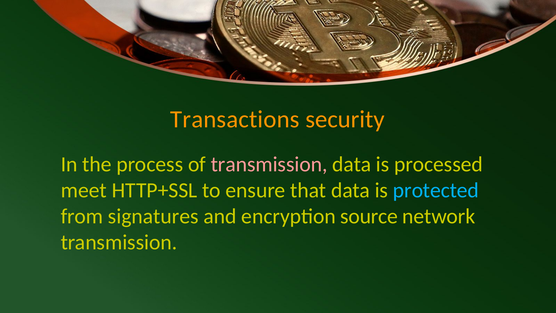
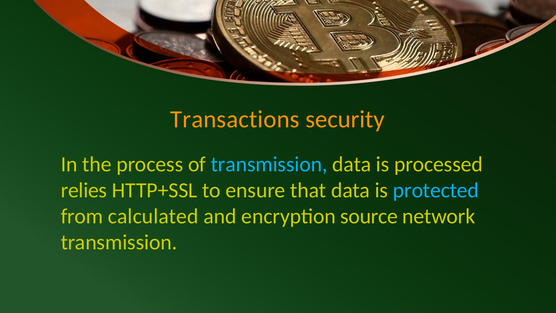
transmission colour: pink -> light blue (269, 164)
meet: meet -> relies (84, 190)
signatures: signatures -> calculated (153, 216)
